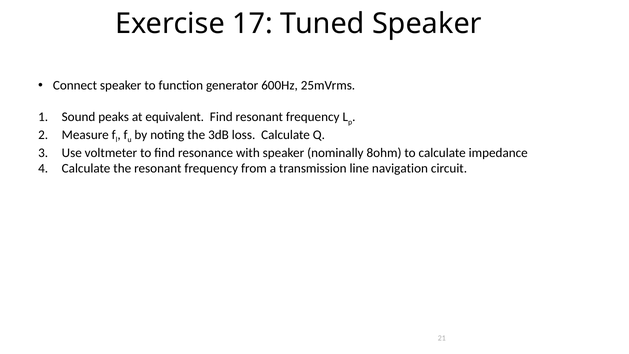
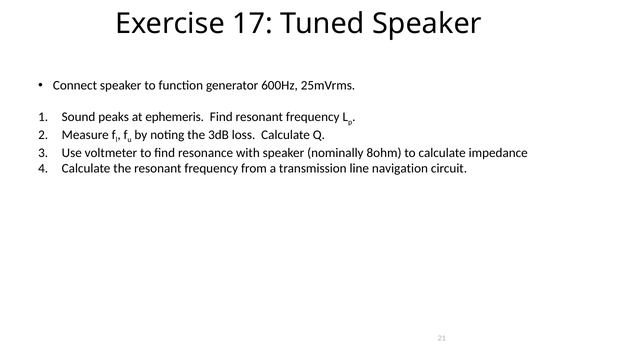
equivalent: equivalent -> ephemeris (175, 117)
